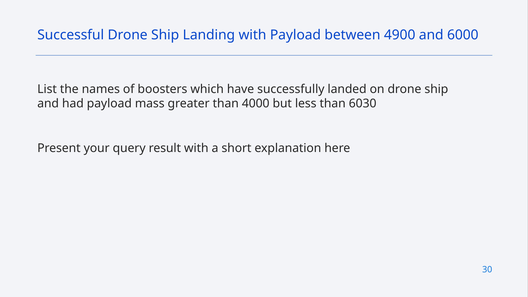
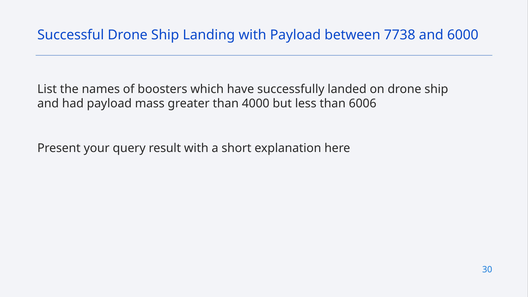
4900: 4900 -> 7738 (400, 35)
6030: 6030 -> 6006 (363, 104)
